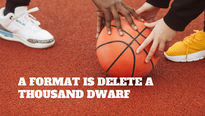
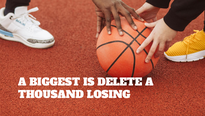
FORMAT: FORMAT -> BIGGEST (55, 82)
DWARF: DWARF -> LOSING (109, 94)
